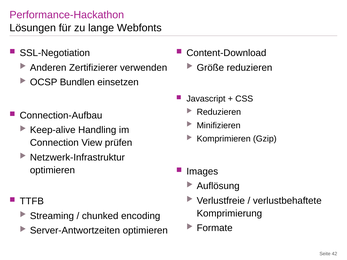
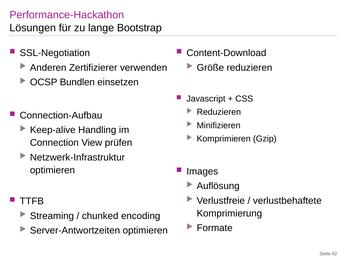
Webfonts: Webfonts -> Bootstrap (139, 28)
